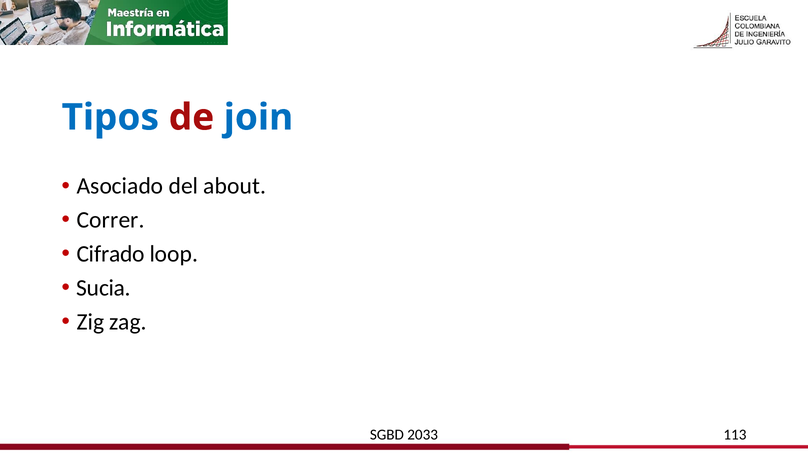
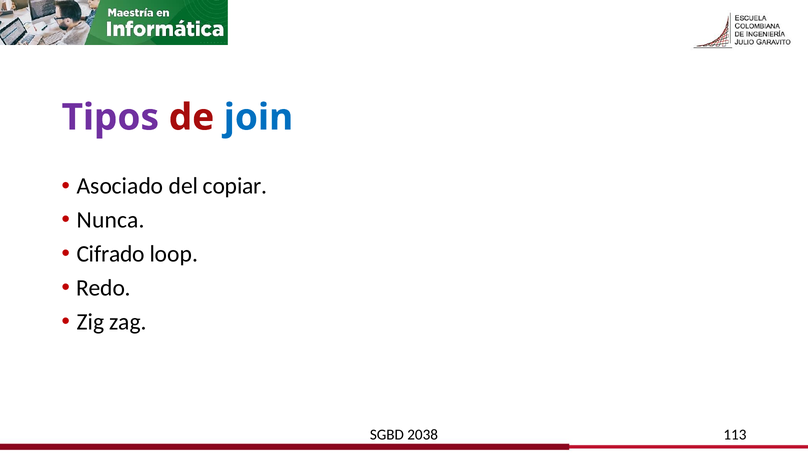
Tipos colour: blue -> purple (110, 117)
about: about -> copiar (235, 186)
Correr: Correr -> Nunca (111, 220)
Sucia: Sucia -> Redo (104, 288)
2033: 2033 -> 2038 (423, 434)
